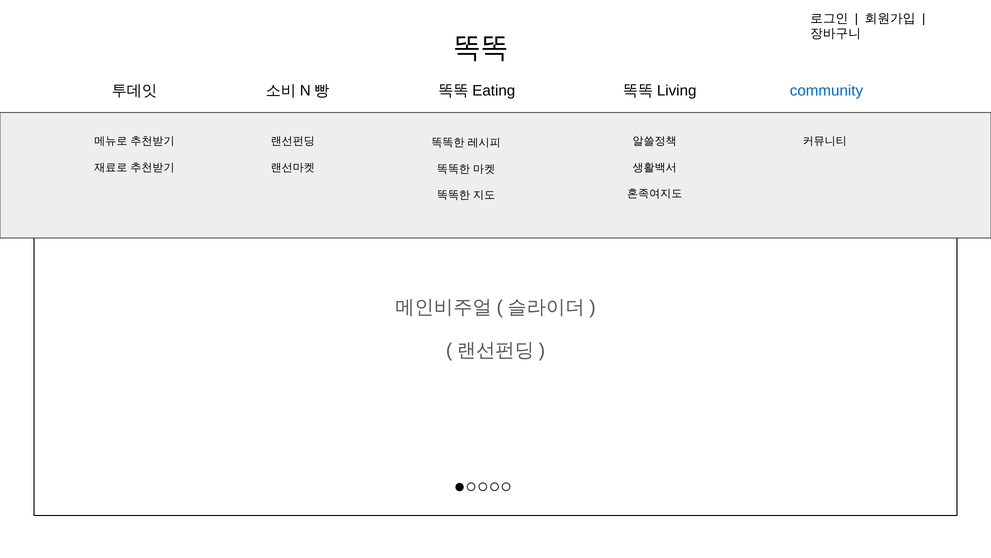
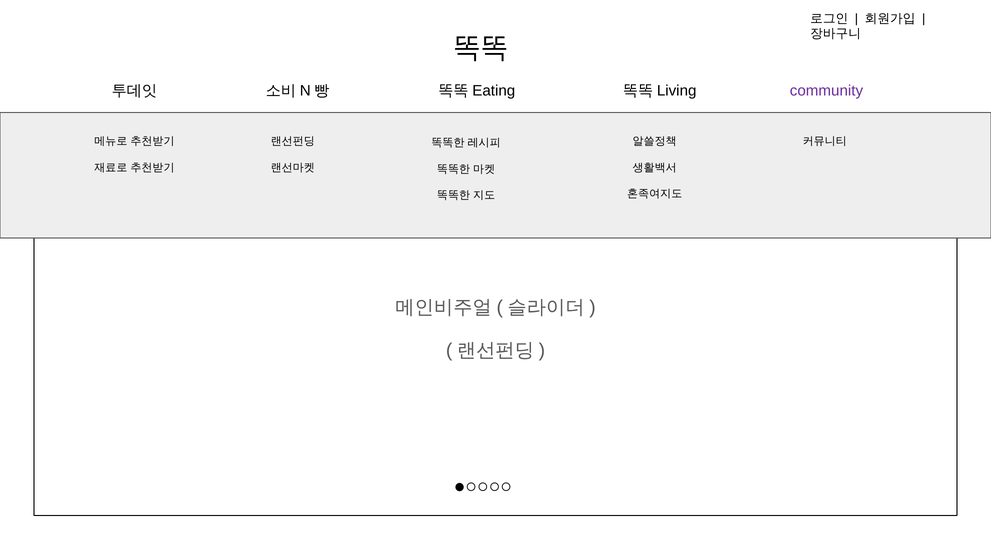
community colour: blue -> purple (826, 91)
